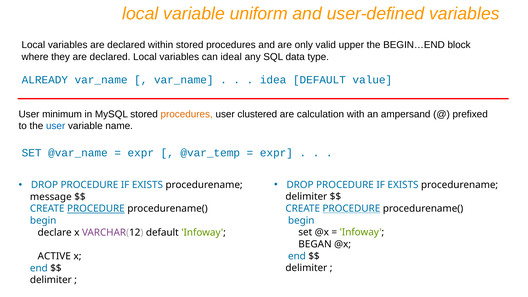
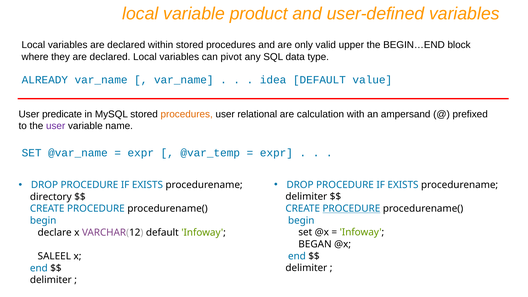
uniform: uniform -> product (259, 14)
ideal: ideal -> pivot (231, 57)
minimum: minimum -> predicate (62, 114)
clustered: clustered -> relational (257, 114)
user colour: blue -> purple (56, 126)
message: message -> directory (51, 197)
PROCEDURE underline: present -> none (96, 209)
ACTIVE: ACTIVE -> SALEEL (54, 256)
